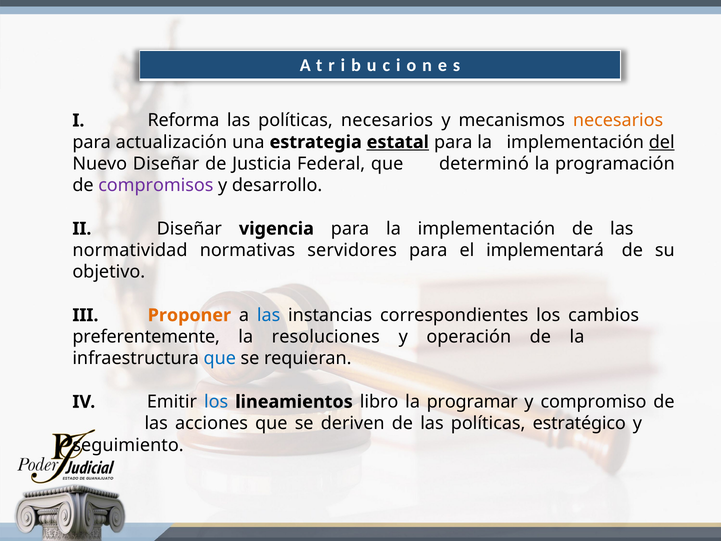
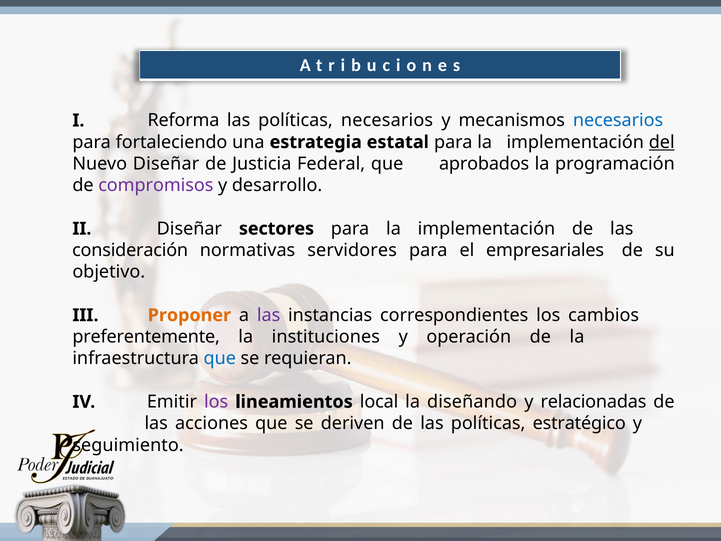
necesarios colour: orange -> blue (618, 120)
actualización: actualización -> fortaleciendo (172, 142)
estatal underline: present -> none (398, 142)
determinó: determinó -> aprobados (484, 164)
vigencia: vigencia -> sectores (276, 229)
normatividad: normatividad -> consideración (130, 250)
implementará: implementará -> empresariales (545, 250)
las colour: blue -> purple (269, 315)
resoluciones: resoluciones -> instituciones (326, 337)
los colour: blue -> purple (216, 402)
libro: libro -> local (379, 402)
programar: programar -> diseñando (472, 402)
compromiso: compromiso -> relacionadas (593, 402)
